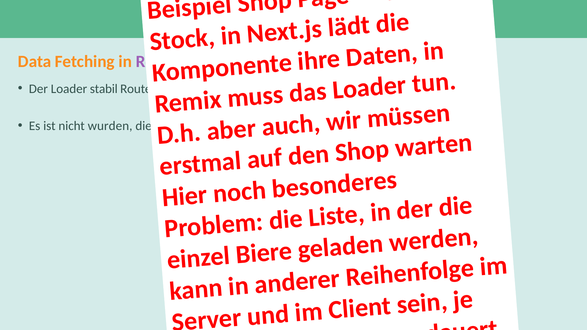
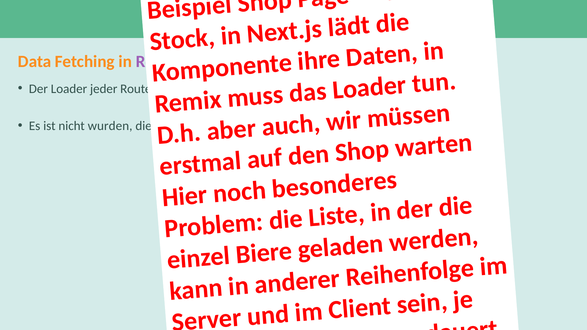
stabil: stabil -> jeder (104, 89)
